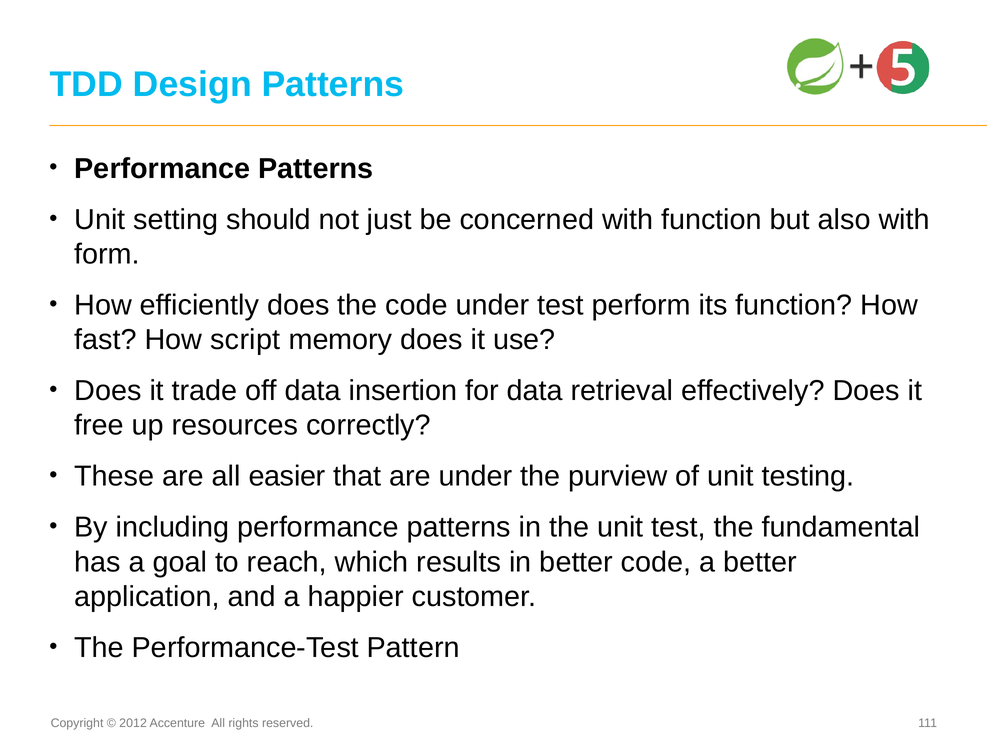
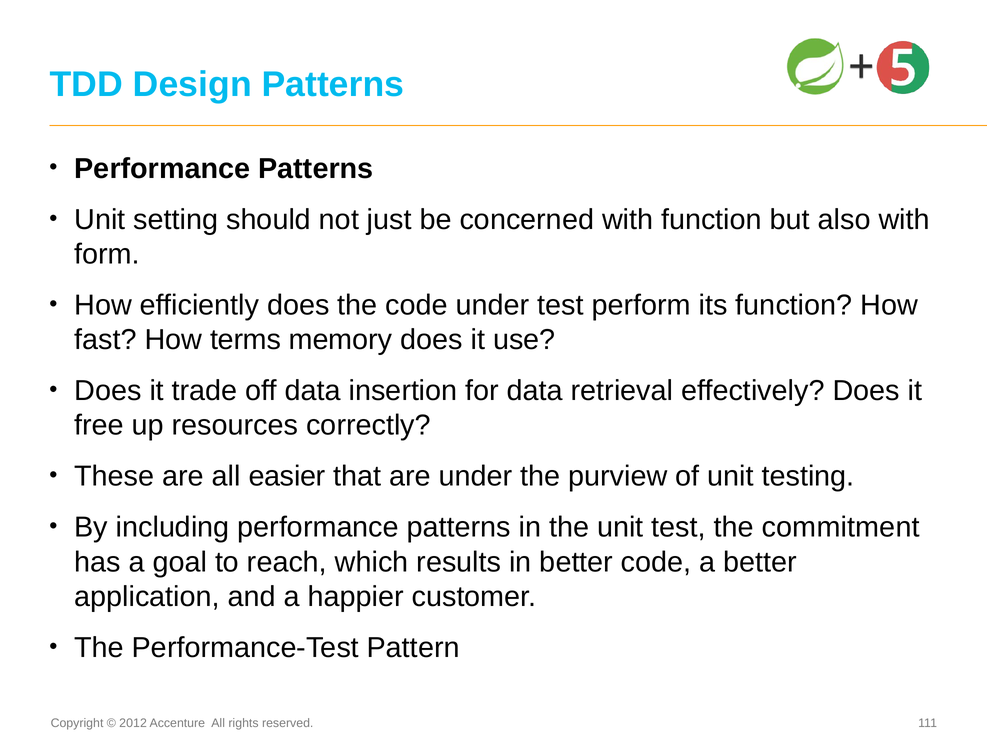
script: script -> terms (245, 339)
fundamental: fundamental -> commitment (841, 527)
